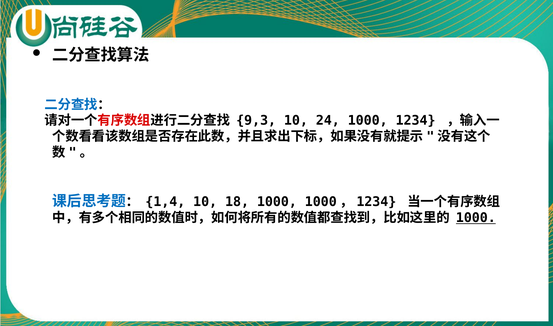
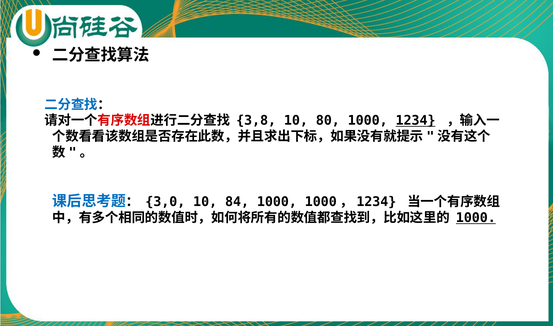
9,3: 9,3 -> 3,8 (256, 120)
24: 24 -> 80 (328, 120)
1234 underline: none -> present (416, 120)
1,4: 1,4 -> 3,0 (165, 201)
18: 18 -> 84 (237, 201)
